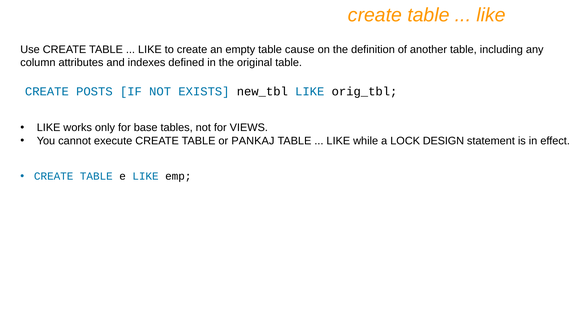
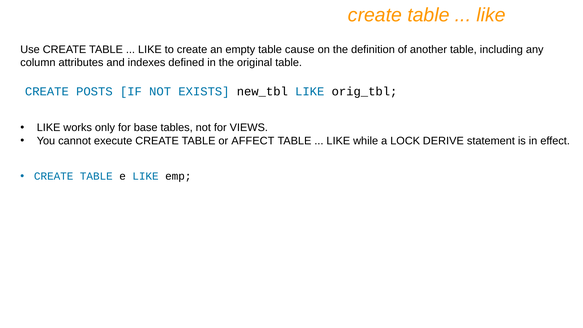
PANKAJ: PANKAJ -> AFFECT (253, 141)
DESIGN: DESIGN -> DERIVE (443, 141)
